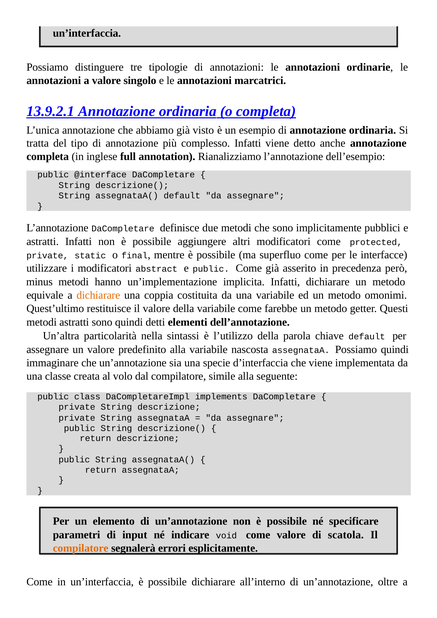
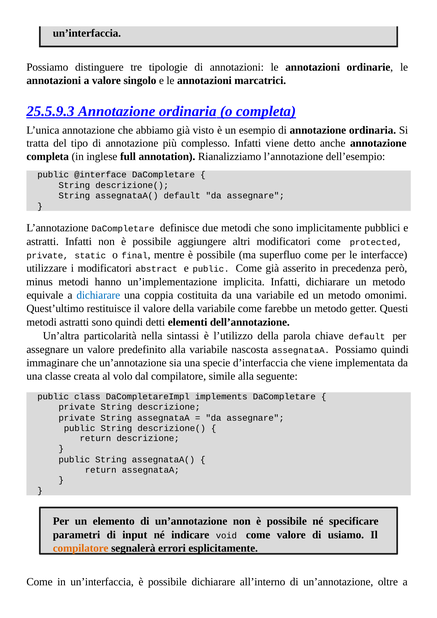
13.9.2.1: 13.9.2.1 -> 25.5.9.3 (50, 111)
dichiarare colour: orange -> blue (98, 295)
scatola: scatola -> usiamo (346, 535)
